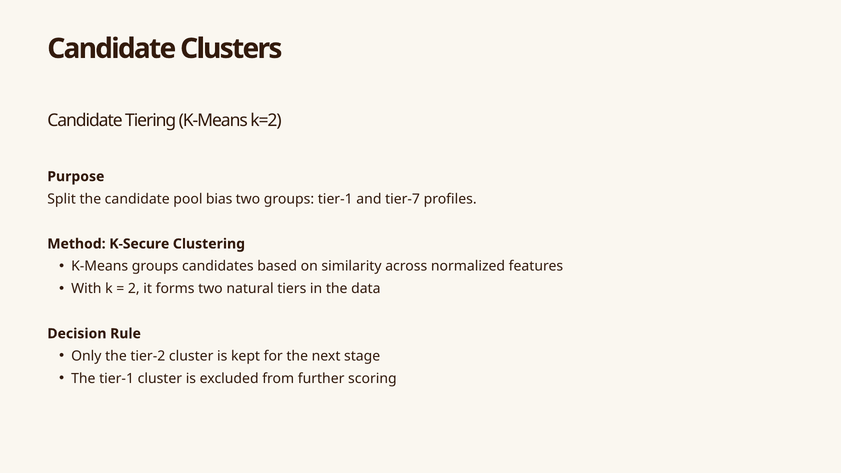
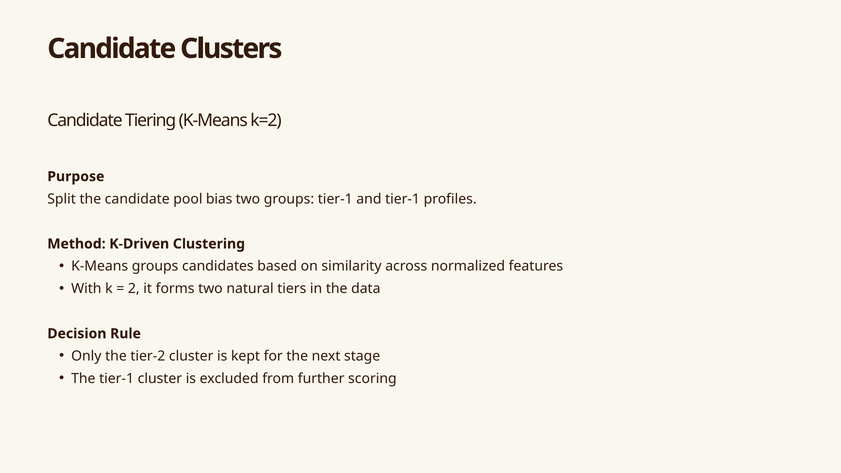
and tier-7: tier-7 -> tier-1 (403, 199)
K-Secure: K-Secure -> K-Driven (139, 244)
